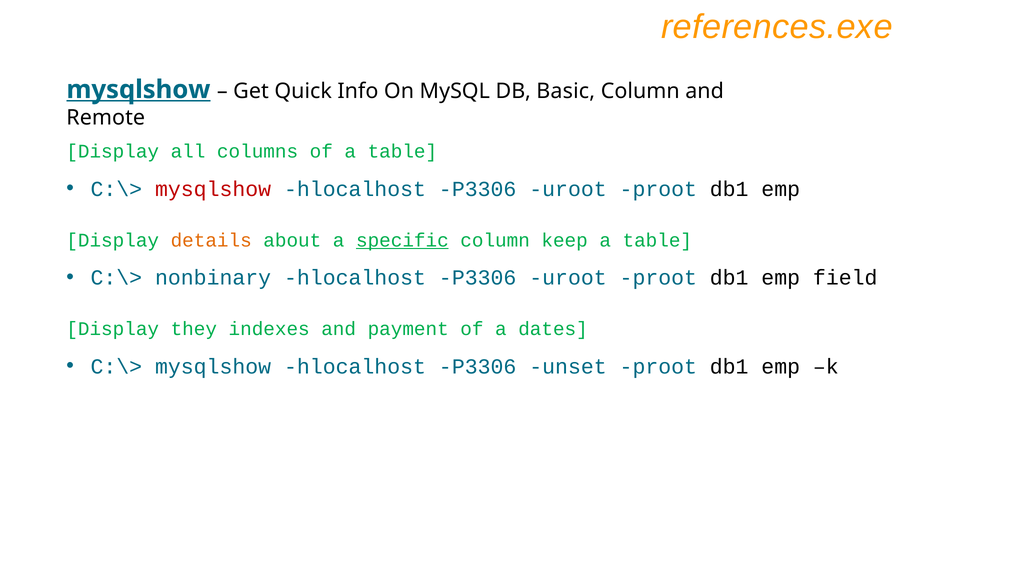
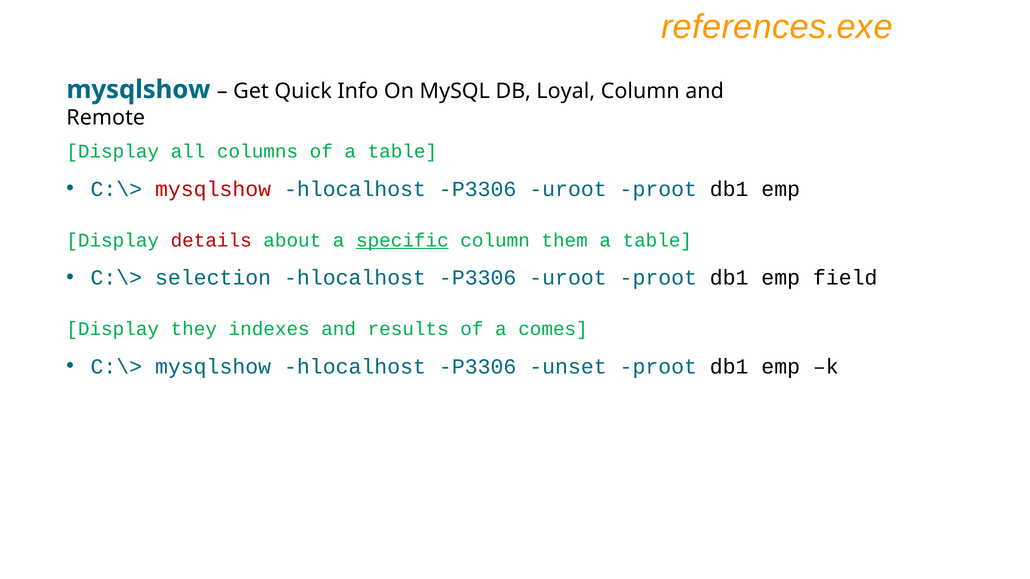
mysqlshow underline: present -> none (138, 90)
Basic: Basic -> Loyal (566, 91)
details colour: orange -> red (211, 240)
keep: keep -> them (565, 240)
nonbinary: nonbinary -> selection (213, 278)
payment: payment -> results (408, 329)
dates: dates -> comes (553, 329)
